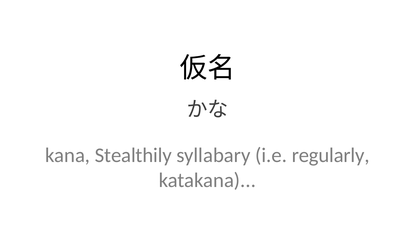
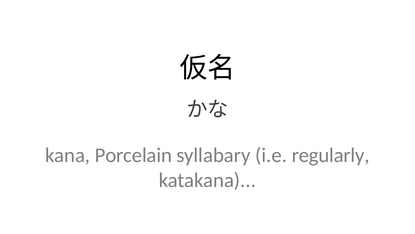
Stealthily: Stealthily -> Porcelain (133, 155)
